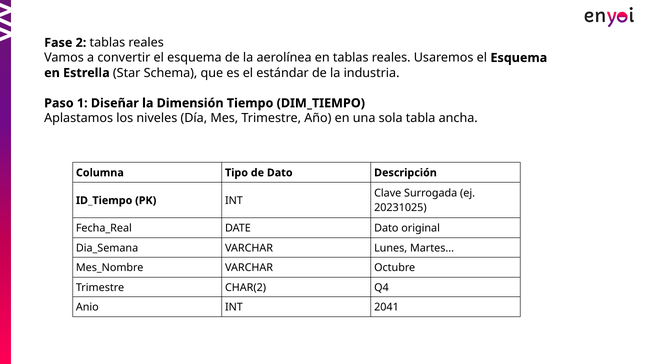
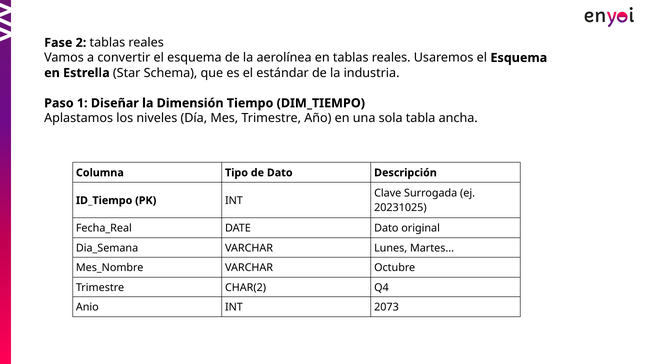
2041: 2041 -> 2073 (386, 307)
